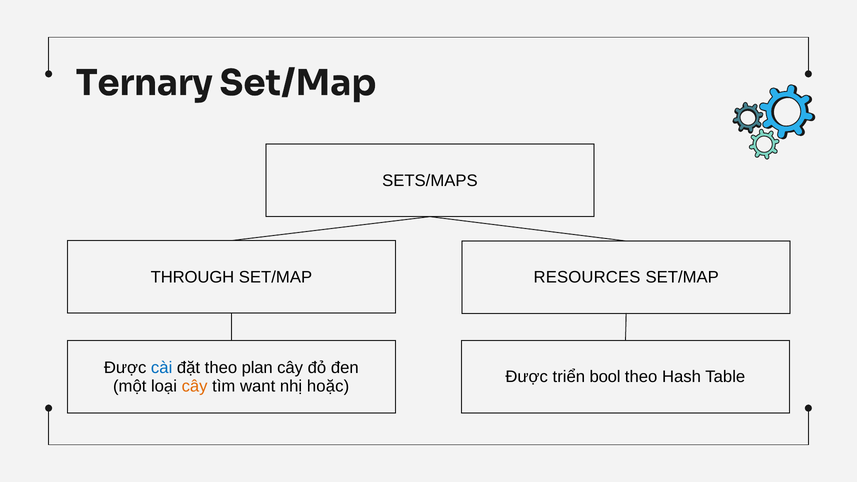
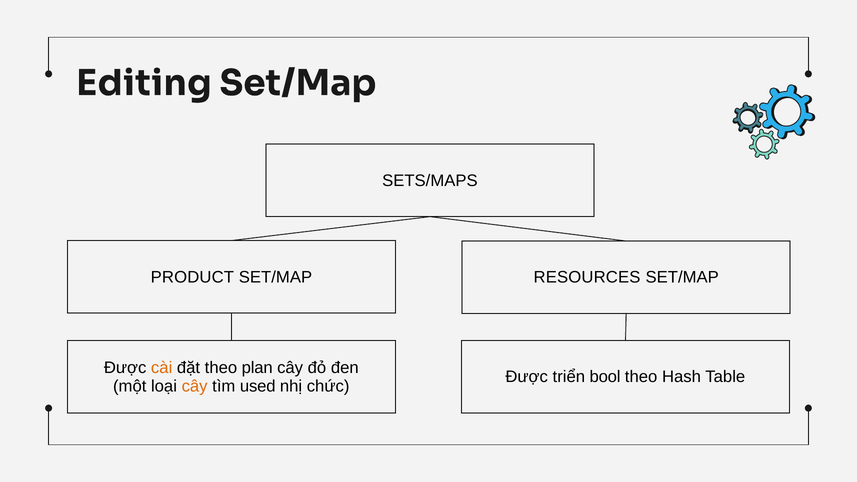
Ternary: Ternary -> Editing (144, 83)
THROUGH: THROUGH -> PRODUCT (192, 277)
cài colour: blue -> orange (162, 368)
want: want -> used (258, 386)
hoặc: hoặc -> chức (328, 386)
